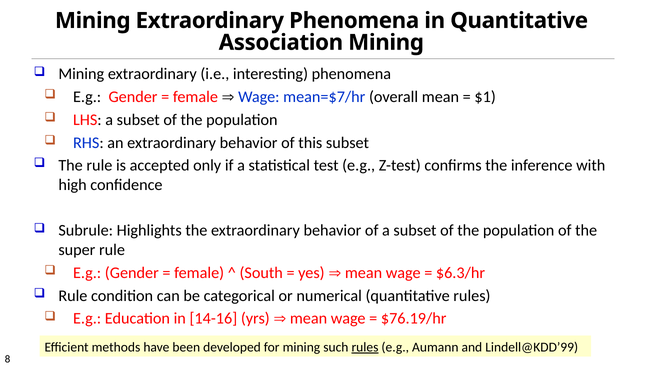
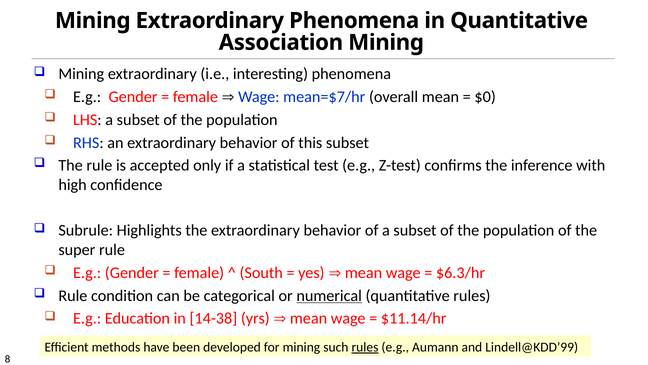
$1: $1 -> $0 (485, 97)
numerical underline: none -> present (329, 295)
14-16: 14-16 -> 14-38 (213, 318)
$76.19/hr: $76.19/hr -> $11.14/hr (414, 318)
